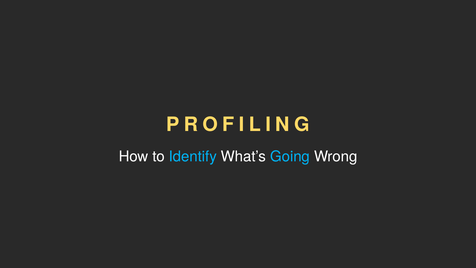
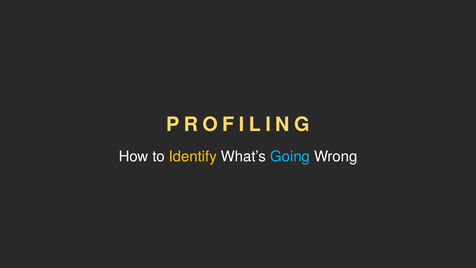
Identify colour: light blue -> yellow (193, 156)
